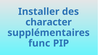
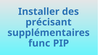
character: character -> précisant (49, 22)
